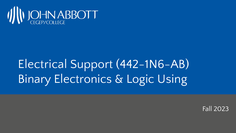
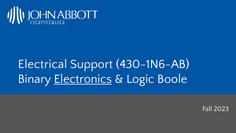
442-1N6-AB: 442-1N6-AB -> 430-1N6-AB (153, 64)
Electronics underline: none -> present (83, 79)
Using: Using -> Boole (172, 79)
